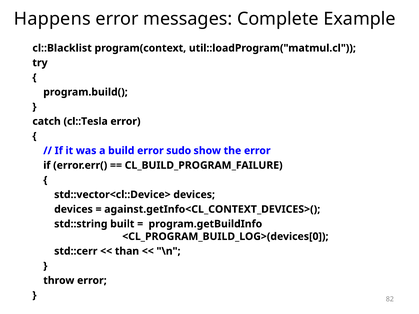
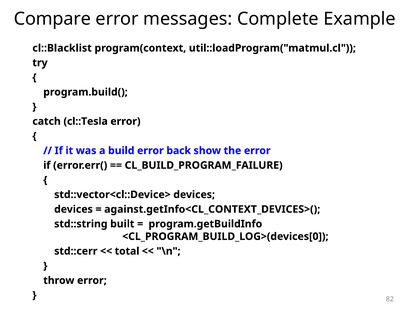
Happens: Happens -> Compare (52, 19)
sudo: sudo -> back (179, 151)
than: than -> total (127, 251)
